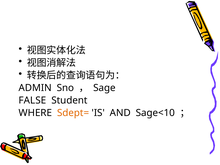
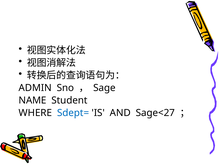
FALSE: FALSE -> NAME (33, 100)
Sdept= colour: orange -> blue (73, 113)
Sage<10: Sage<10 -> Sage<27 (155, 113)
